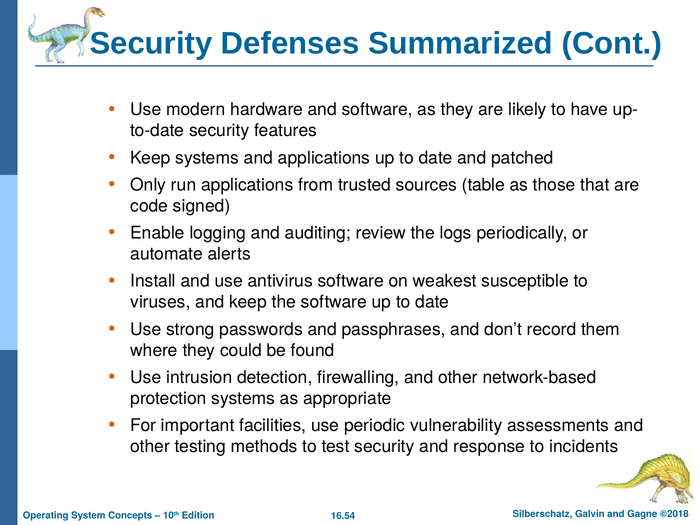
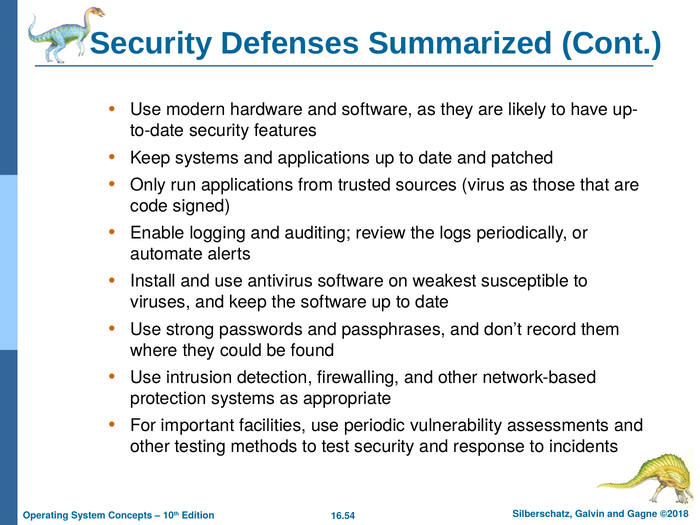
table: table -> virus (483, 185)
